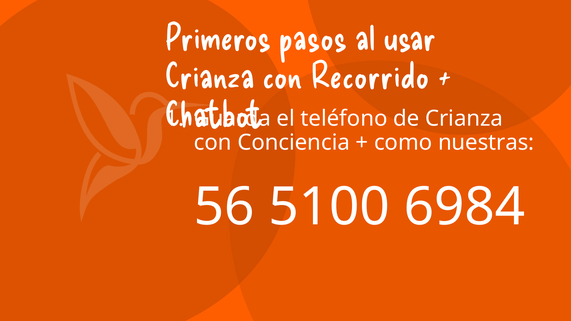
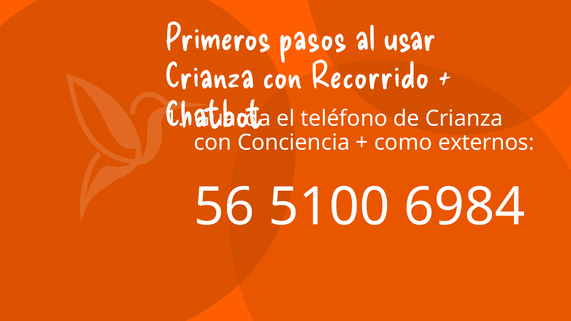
nuestras: nuestras -> externos (486, 143)
